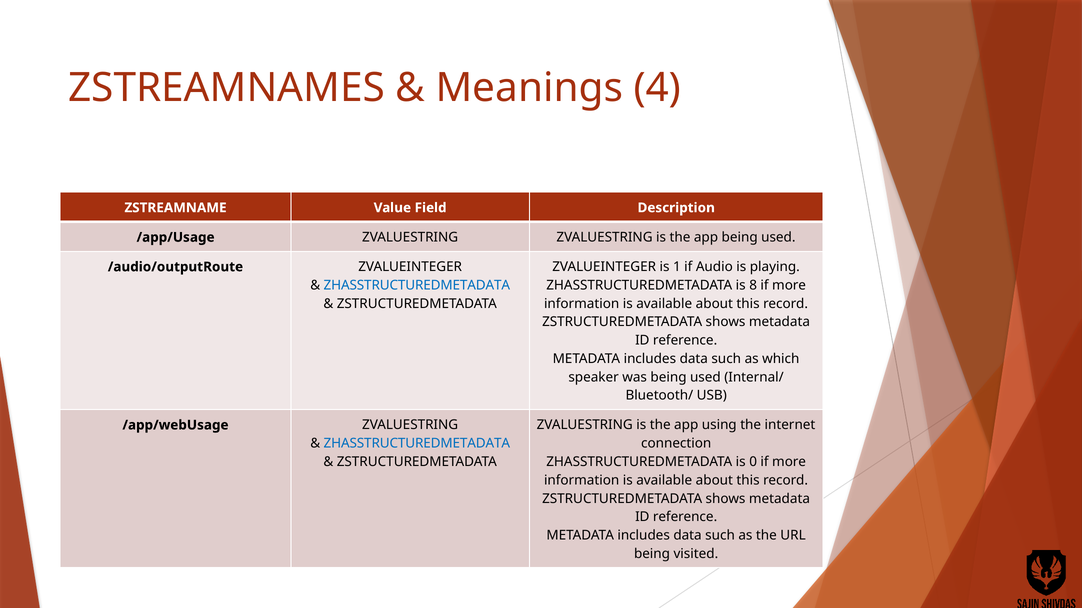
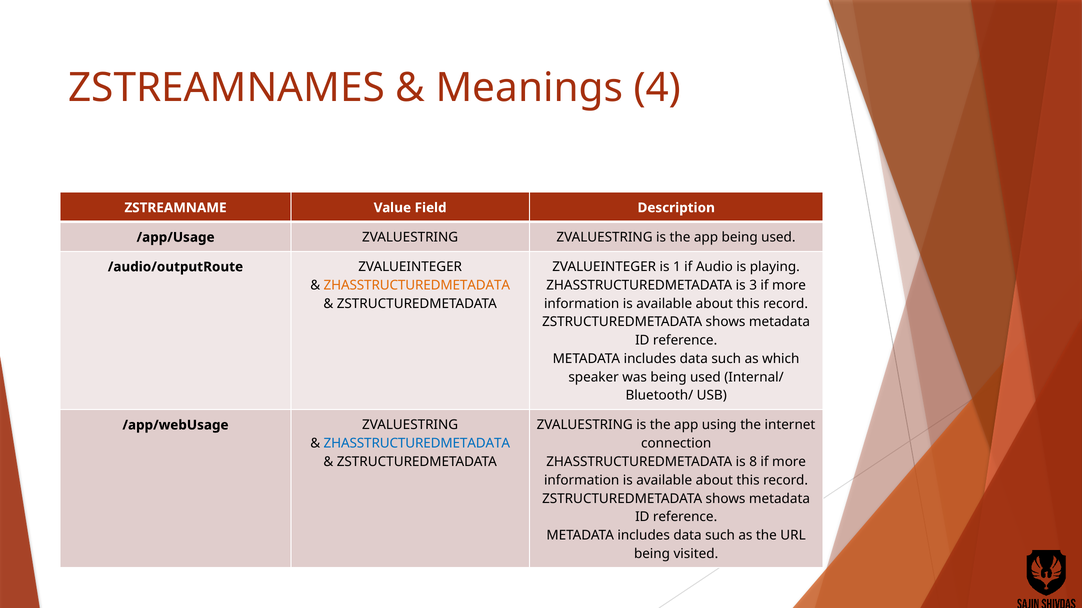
ZHASSTRUCTUREDMETADATA colour: blue -> orange (417, 286)
8: 8 -> 3 (753, 286)
0: 0 -> 8 (753, 462)
